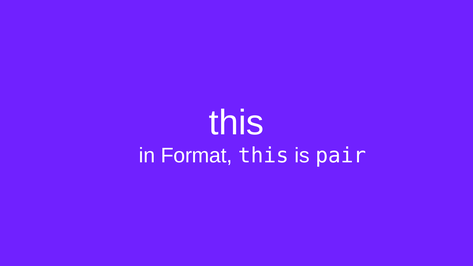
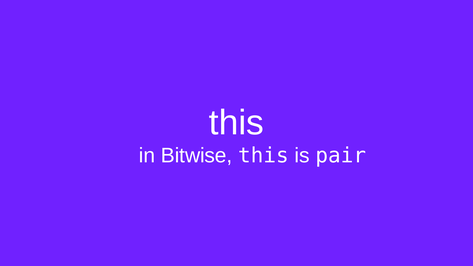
Format: Format -> Bitwise (197, 156)
